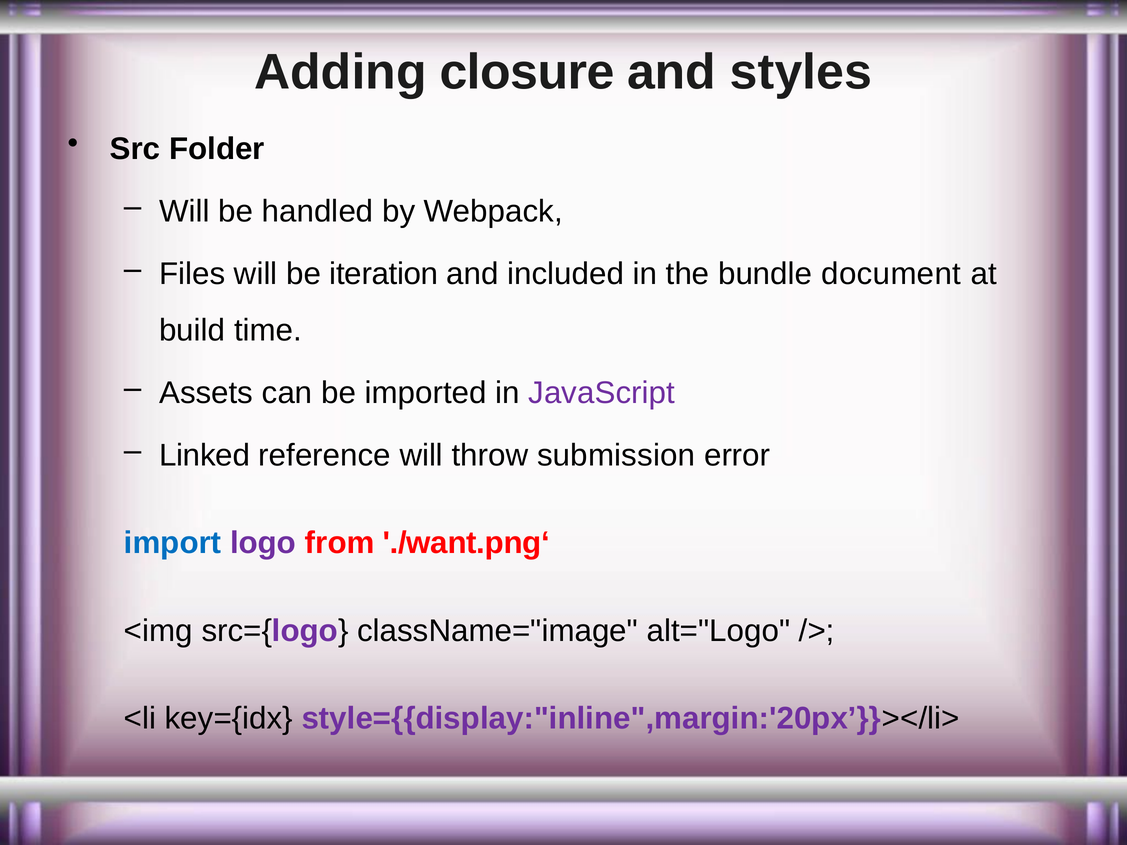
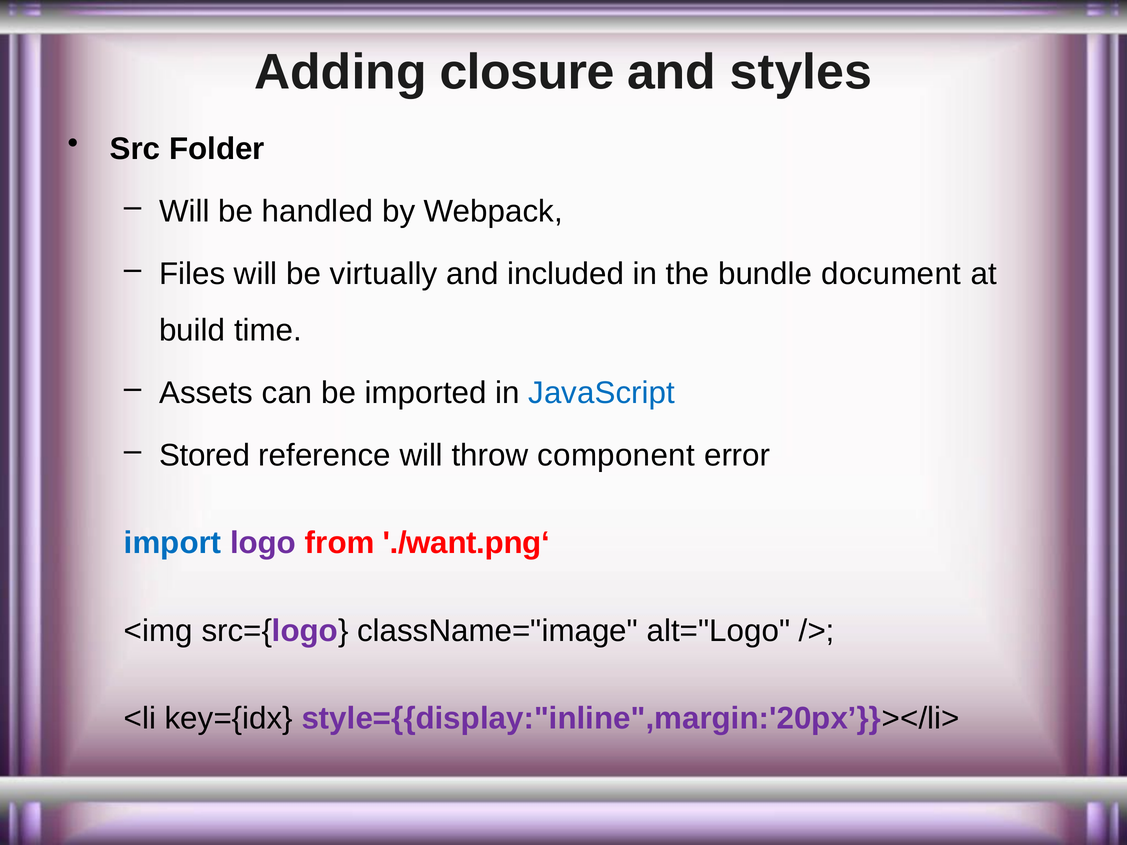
iteration: iteration -> virtually (384, 274)
JavaScript colour: purple -> blue (602, 393)
Linked: Linked -> Stored (205, 456)
submission: submission -> component (616, 456)
